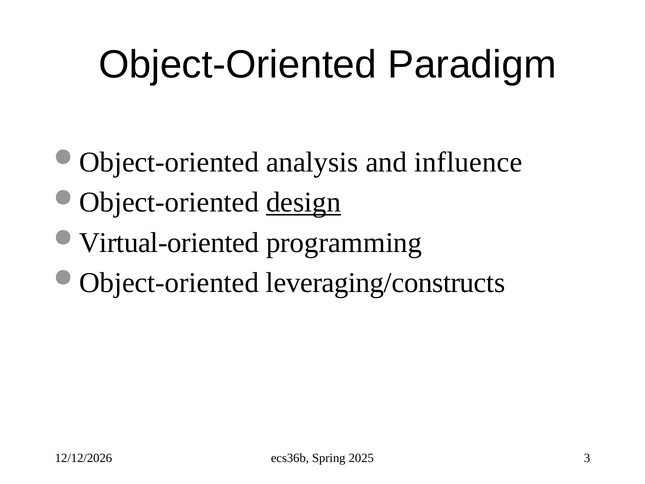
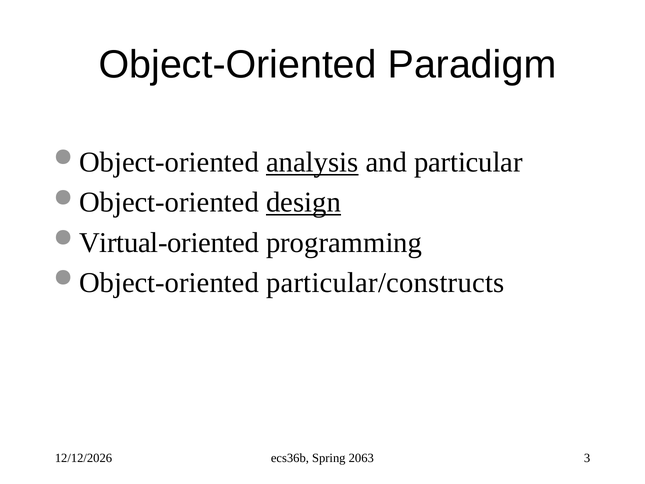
analysis underline: none -> present (312, 162)
influence: influence -> particular (468, 162)
leveraging/constructs: leveraging/constructs -> particular/constructs (385, 283)
2025: 2025 -> 2063 (361, 458)
